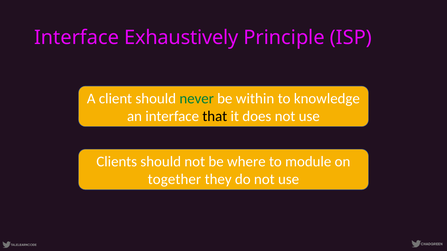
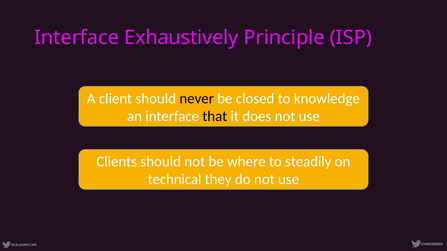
never colour: green -> black (197, 99)
within: within -> closed (255, 99)
module: module -> steadily (308, 162)
together: together -> technical (175, 180)
